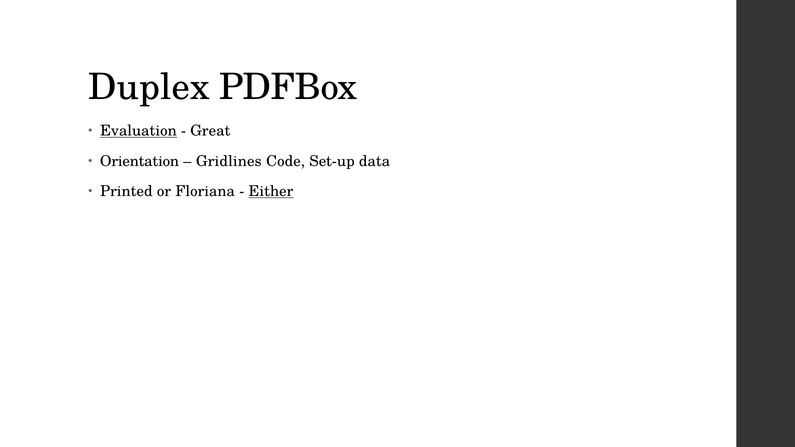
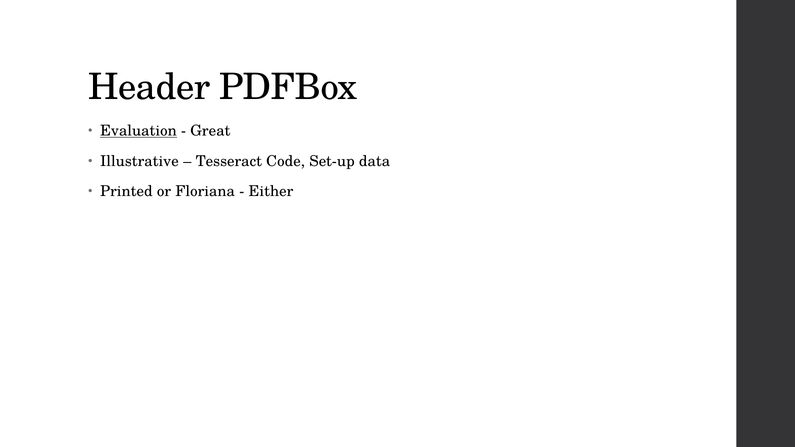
Duplex: Duplex -> Header (149, 87)
Orientation: Orientation -> Illustrative (139, 161)
Gridlines: Gridlines -> Tesseract (229, 161)
Either underline: present -> none (271, 191)
